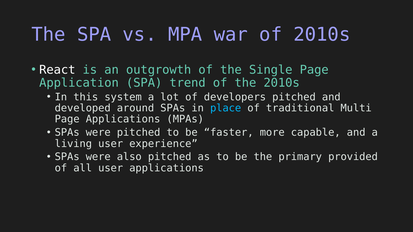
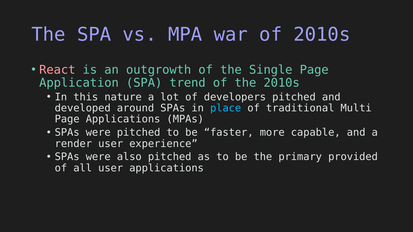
React colour: white -> pink (57, 70)
system: system -> nature (123, 97)
living: living -> render (73, 144)
